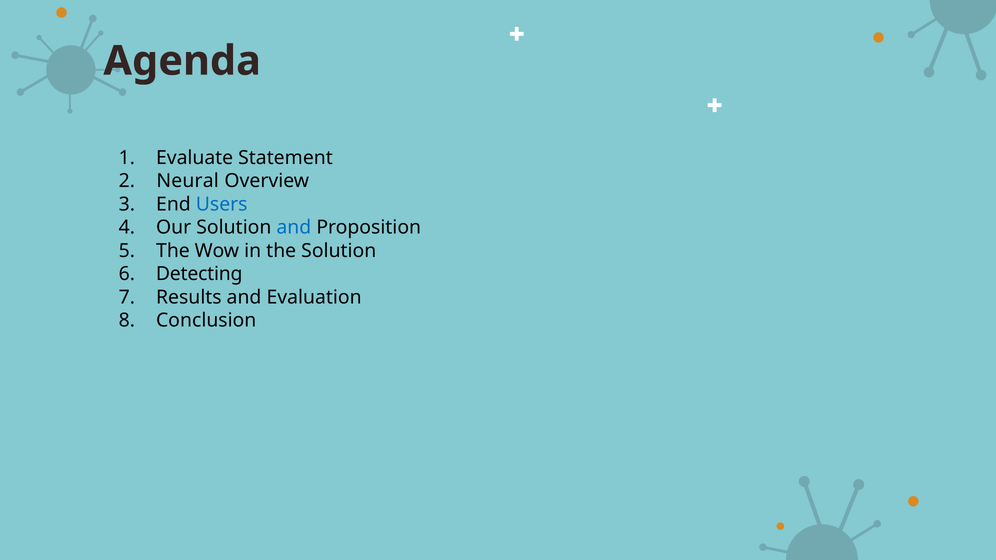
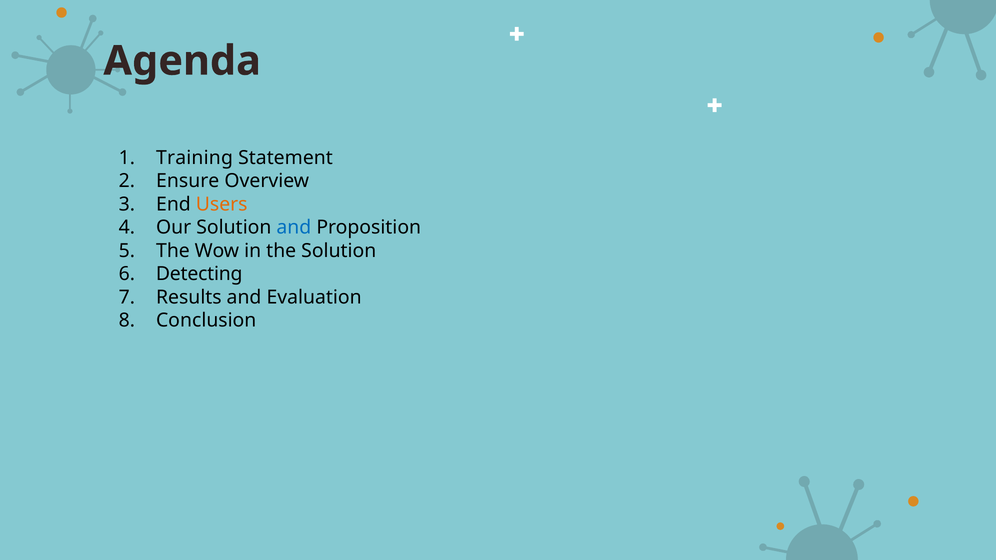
Evaluate: Evaluate -> Training (195, 158)
Neural: Neural -> Ensure (188, 181)
Users colour: blue -> orange (222, 204)
